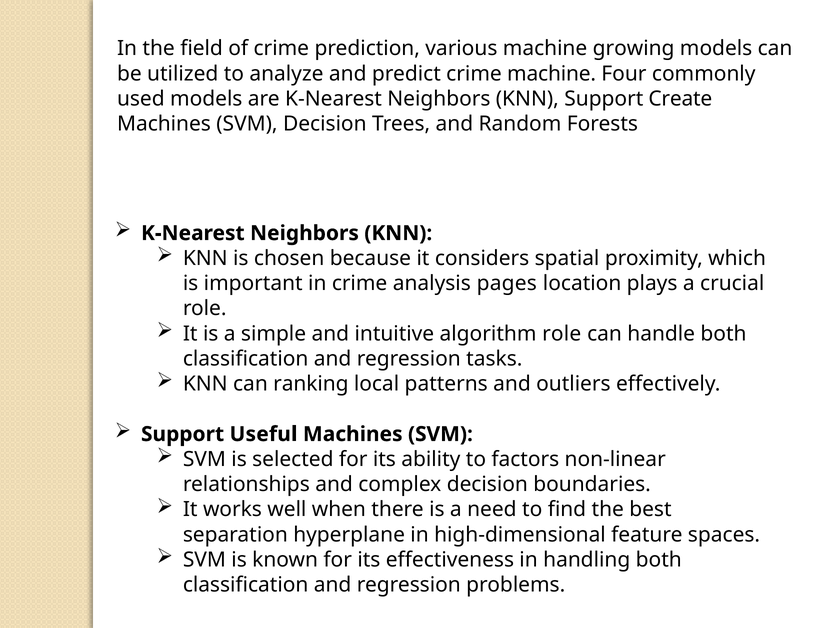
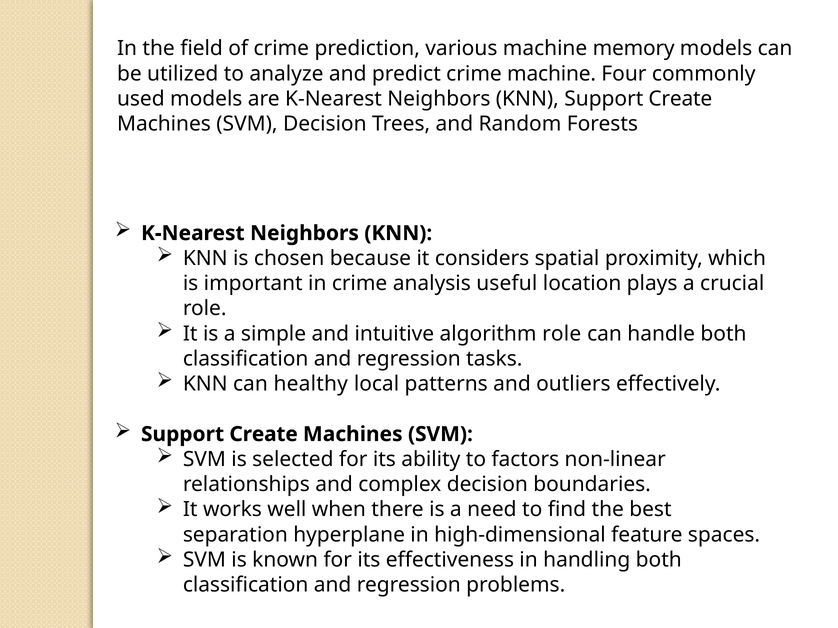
growing: growing -> memory (634, 49)
pages: pages -> useful (507, 284)
ranking: ranking -> healthy (311, 384)
Useful: Useful -> Create (264, 435)
